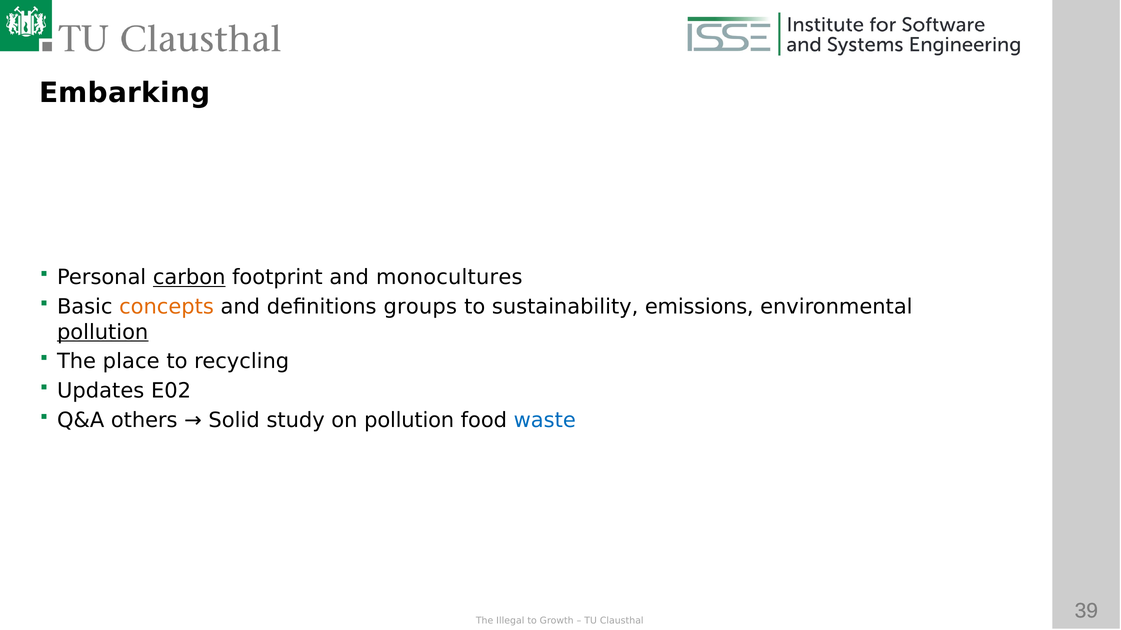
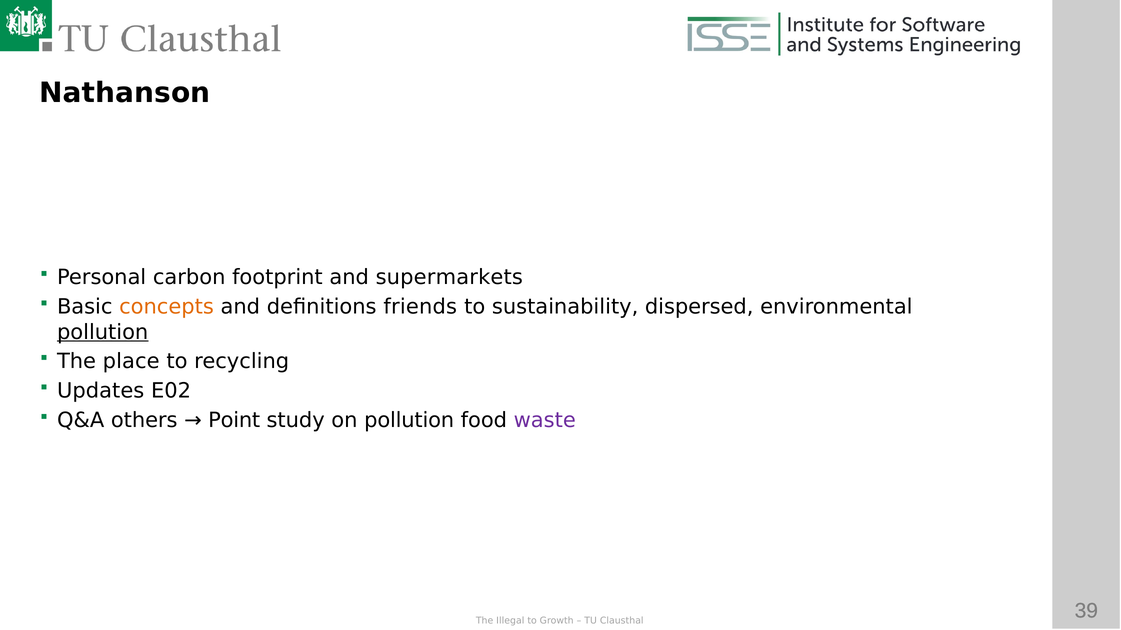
Embarking: Embarking -> Nathanson (125, 93)
carbon underline: present -> none (189, 278)
monocultures: monocultures -> supermarkets (449, 278)
groups: groups -> friends (420, 307)
emissions: emissions -> dispersed (699, 307)
Solid: Solid -> Point (234, 421)
waste colour: blue -> purple (545, 421)
